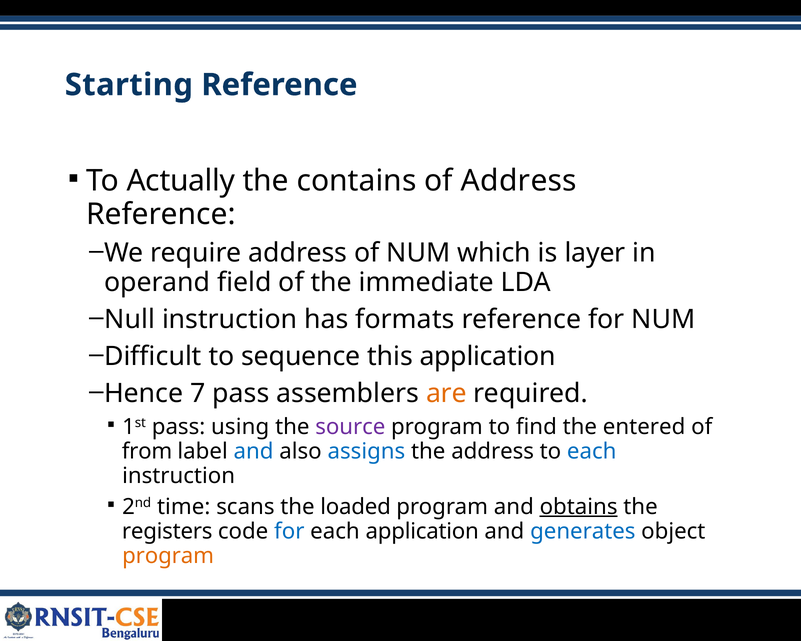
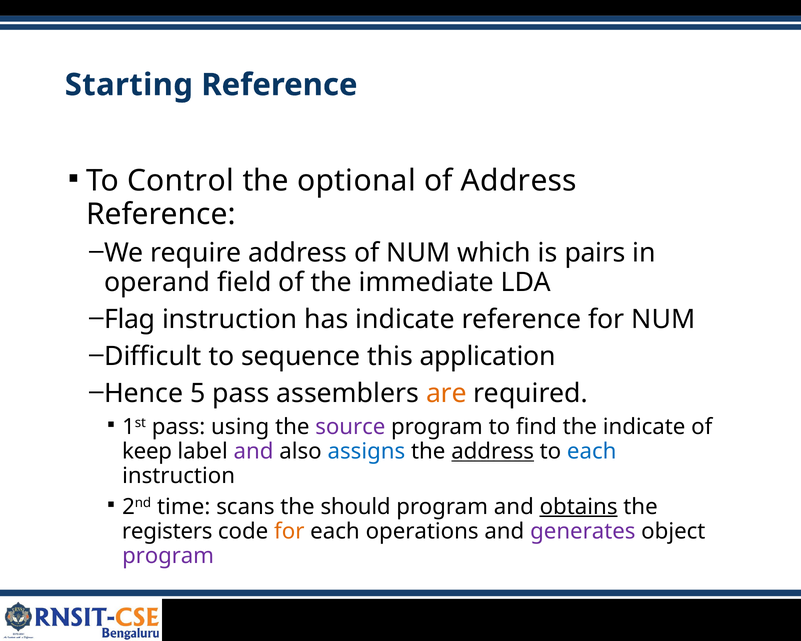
Actually: Actually -> Control (181, 181)
contains: contains -> optional (356, 181)
layer: layer -> pairs (595, 253)
Null: Null -> Flag (130, 319)
has formats: formats -> indicate (405, 319)
7: 7 -> 5 (198, 394)
the entered: entered -> indicate (644, 427)
from: from -> keep (147, 451)
and colour: blue -> purple (253, 451)
address underline: none -> present (493, 451)
loaded: loaded -> should (356, 507)
for colour: blue -> orange (289, 531)
each application: application -> operations (422, 531)
generates colour: blue -> purple (583, 531)
program colour: orange -> purple (168, 556)
